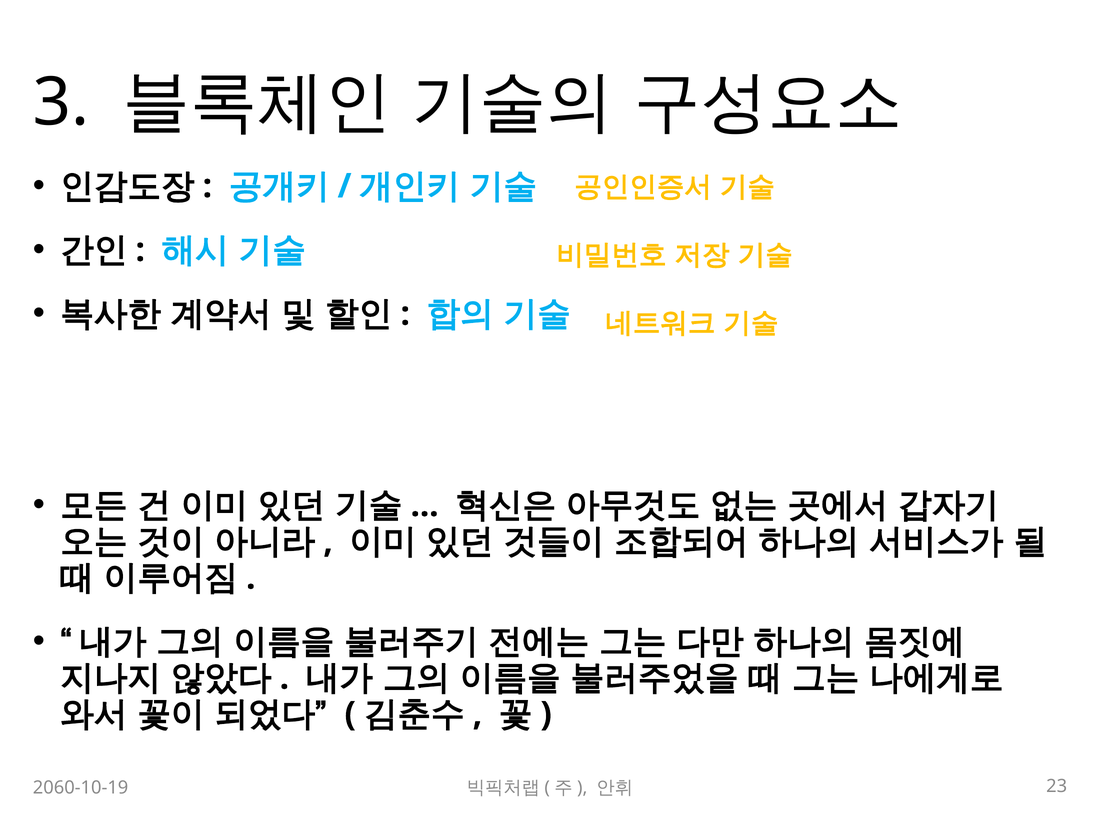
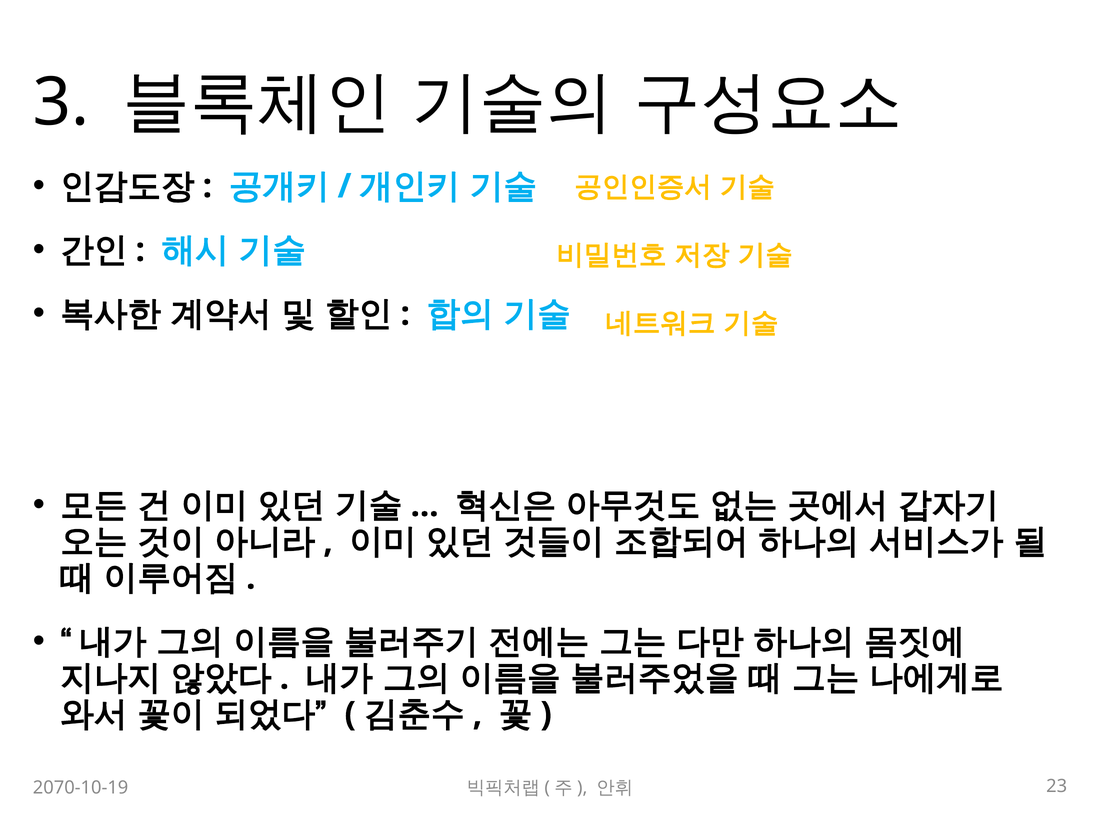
2060-10-19: 2060-10-19 -> 2070-10-19 (81, 788)
